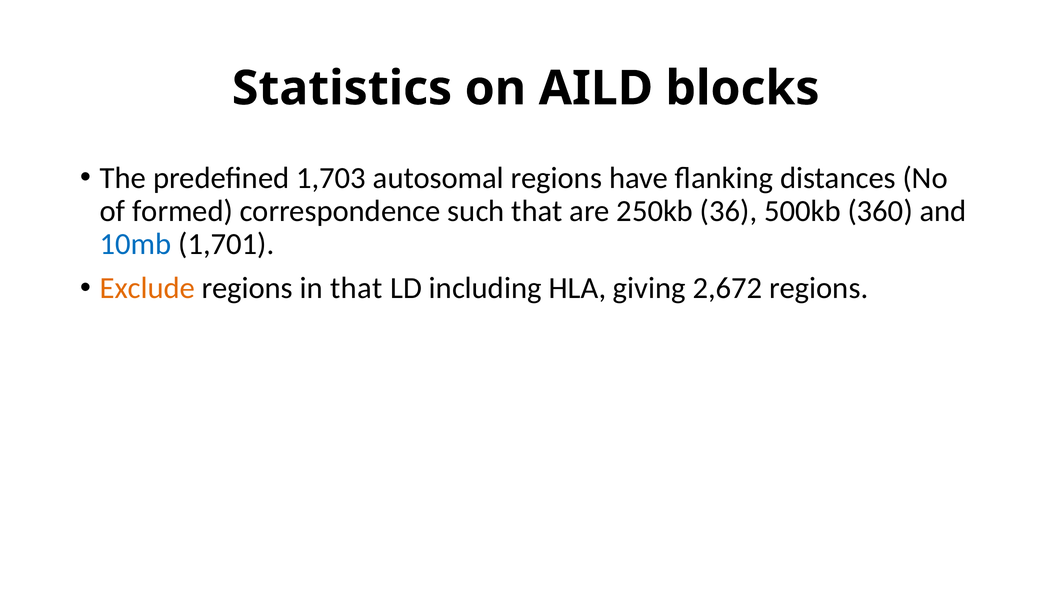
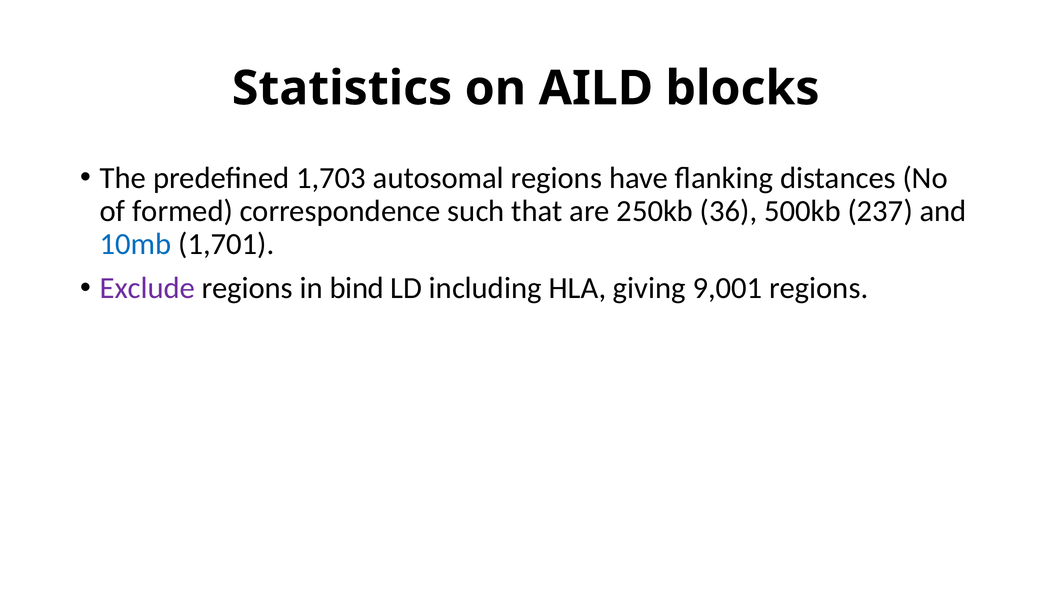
360: 360 -> 237 (880, 211)
Exclude colour: orange -> purple (147, 288)
in that: that -> bind (357, 288)
2,672: 2,672 -> 9,001 (728, 288)
